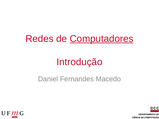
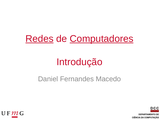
Redes underline: none -> present (39, 39)
